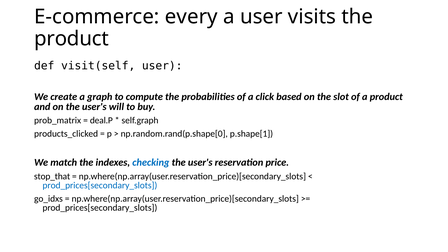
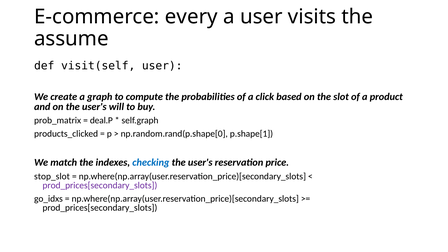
product: product -> assume (71, 39)
stop_that: stop_that -> stop_slot (52, 176)
prod_prices[secondary_slots colour: blue -> purple (100, 185)
